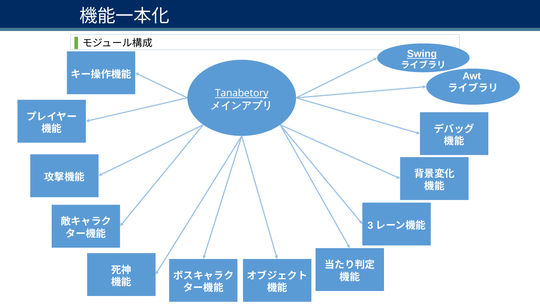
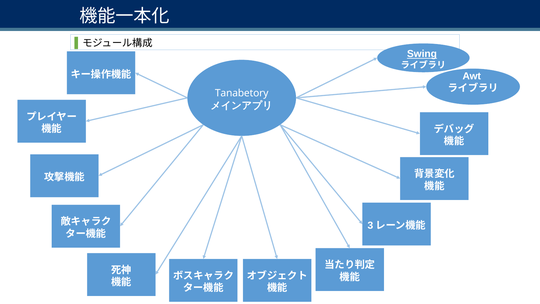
Tanabetory underline: present -> none (242, 93)
